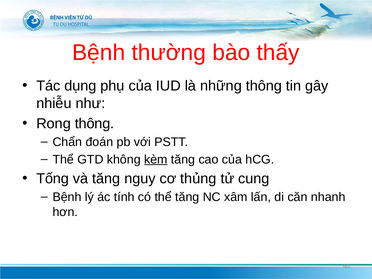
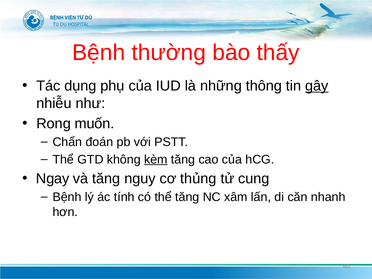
gây underline: none -> present (317, 86)
Rong thông: thông -> muốn (94, 124)
Tống: Tống -> Ngay (53, 179)
